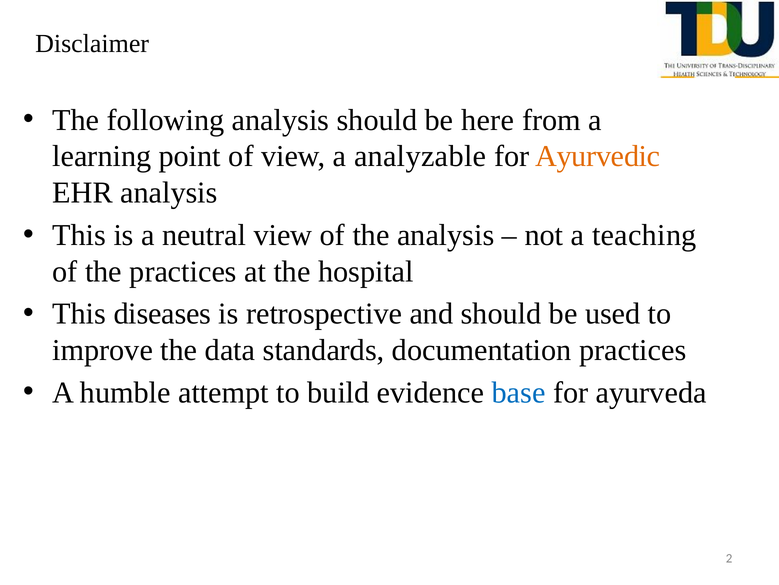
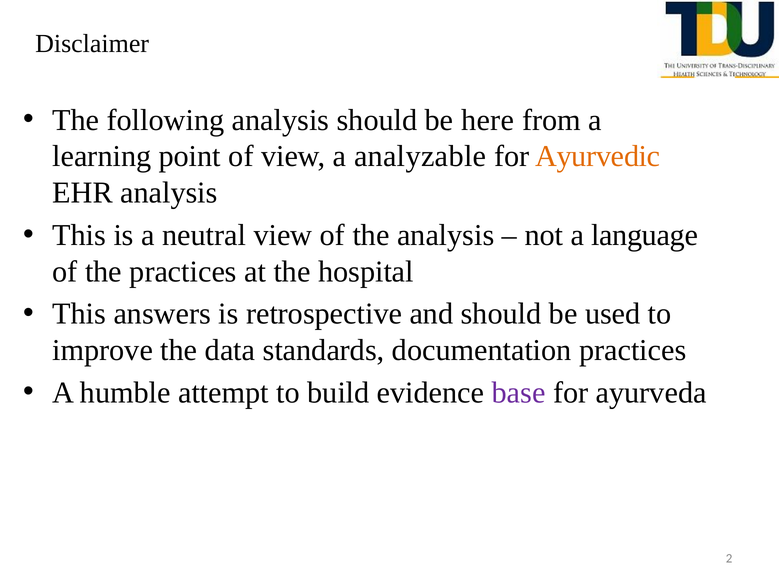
teaching: teaching -> language (645, 235)
diseases: diseases -> answers (162, 313)
base colour: blue -> purple (519, 392)
